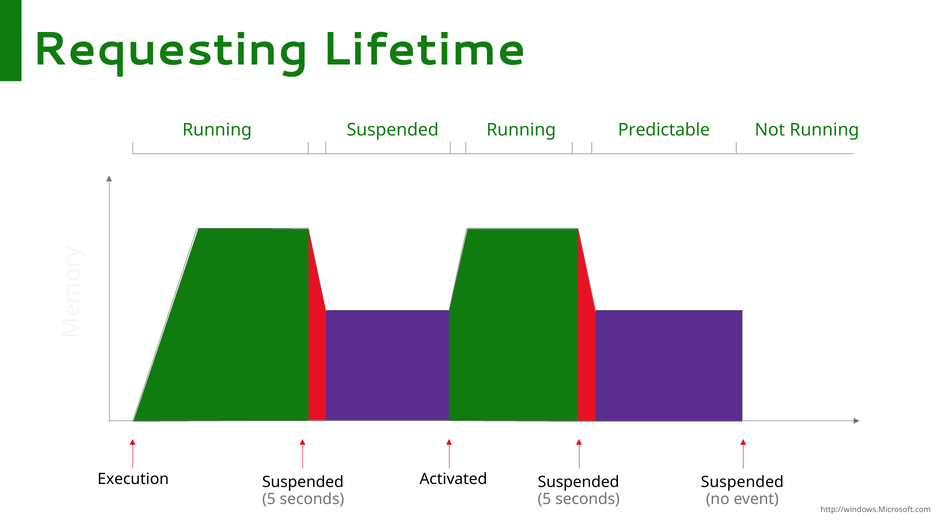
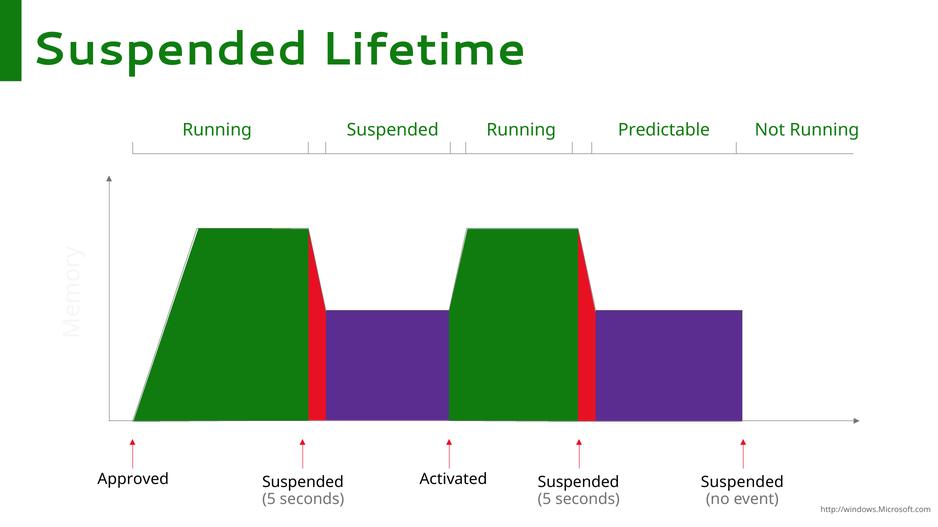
Requesting: Requesting -> Suspended (170, 49)
Execution: Execution -> Approved (133, 480)
